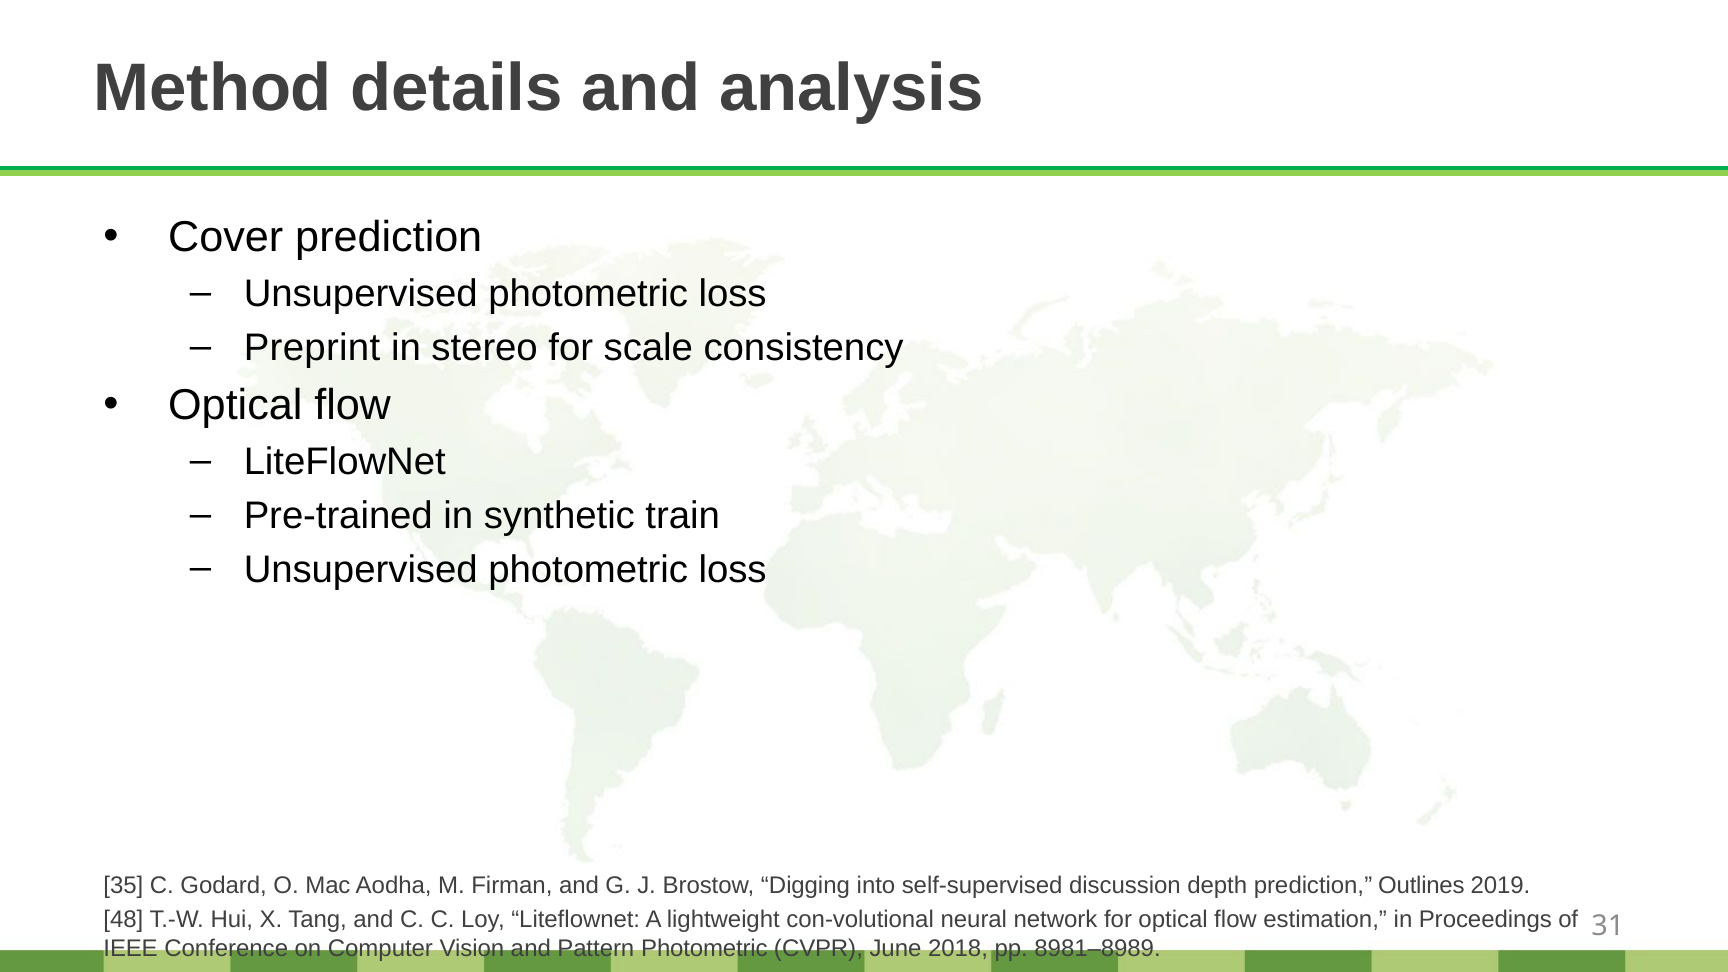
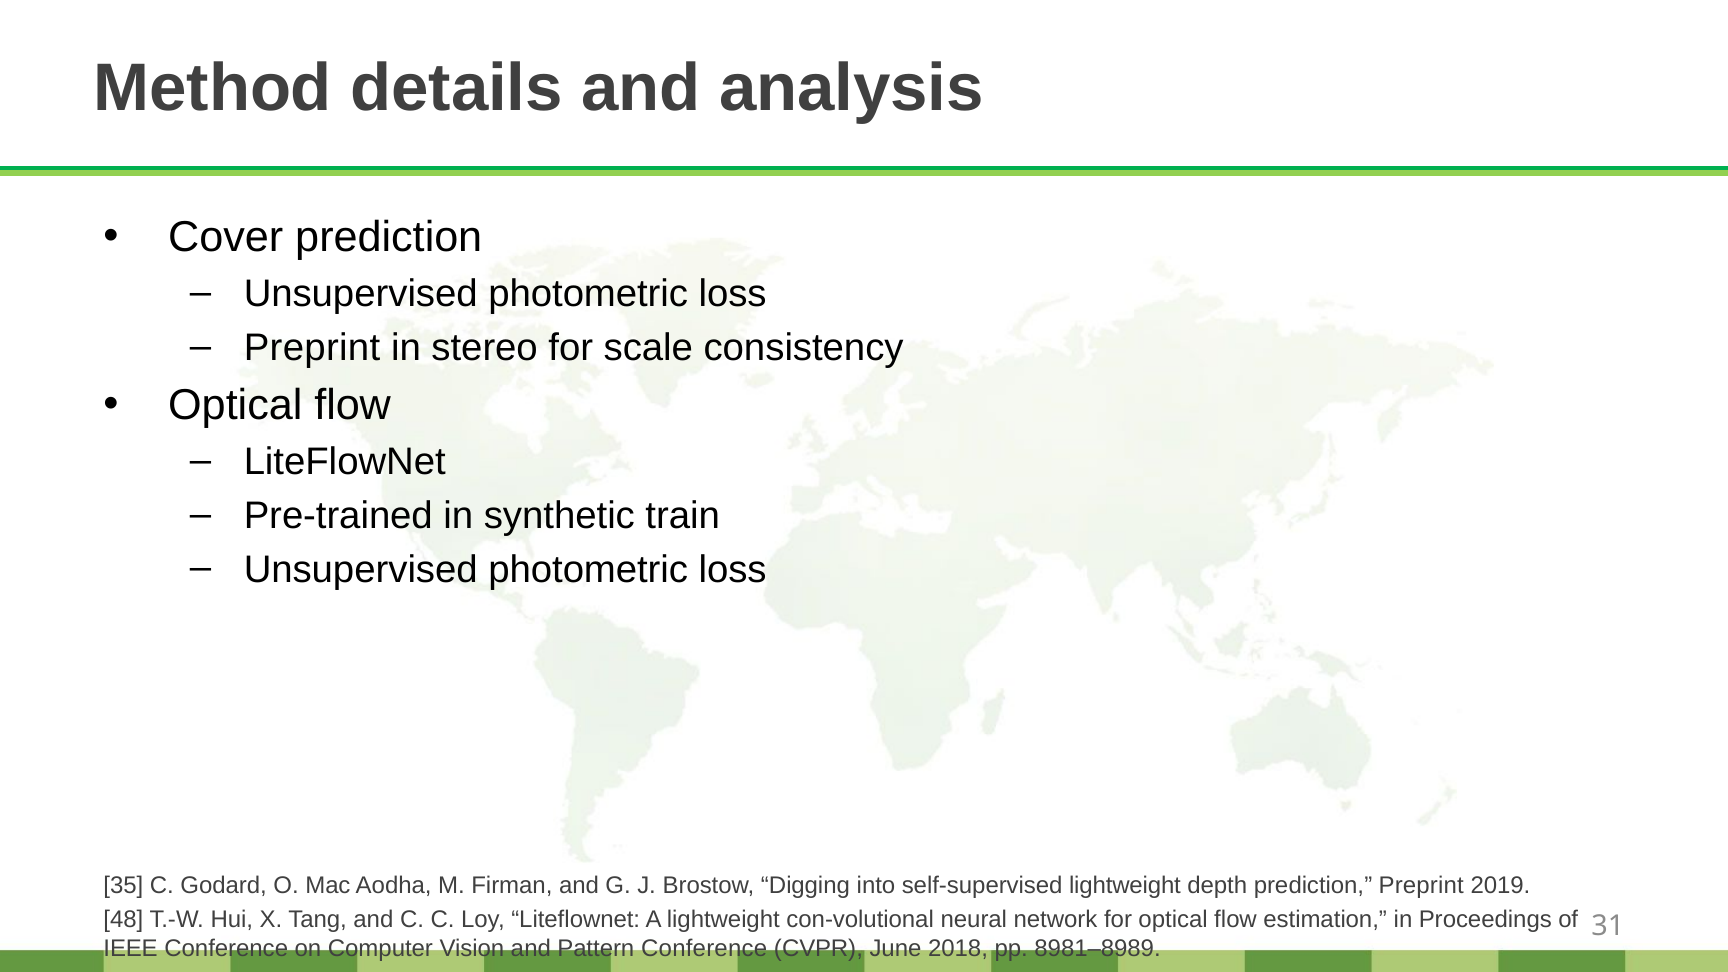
self-supervised discussion: discussion -> lightweight (1125, 886)
prediction Outlines: Outlines -> Preprint (1421, 886)
Pattern Photometric: Photometric -> Conference (704, 948)
